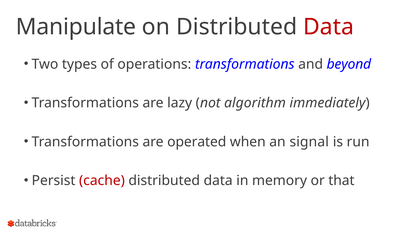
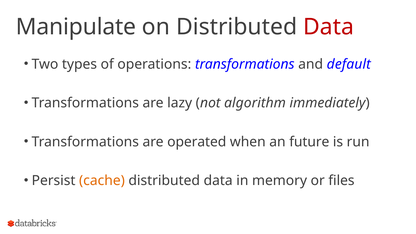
beyond: beyond -> default (349, 64)
signal: signal -> future (309, 142)
cache colour: red -> orange (102, 181)
that: that -> files (341, 181)
